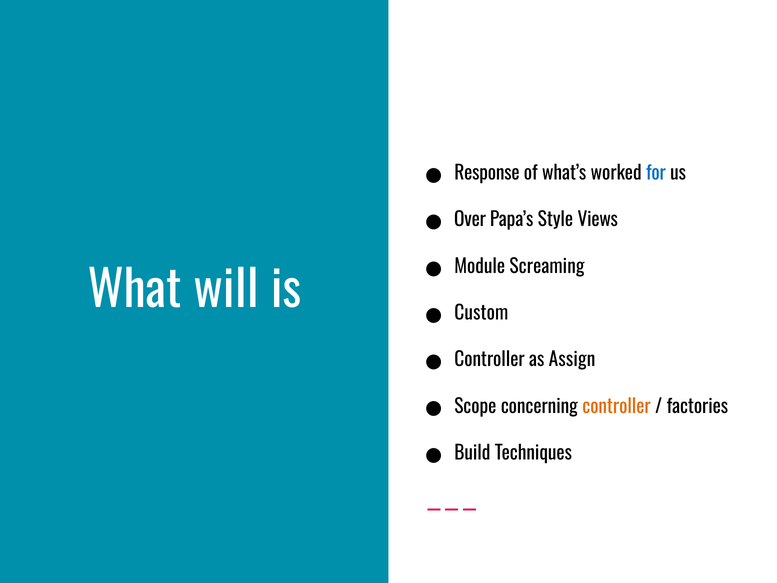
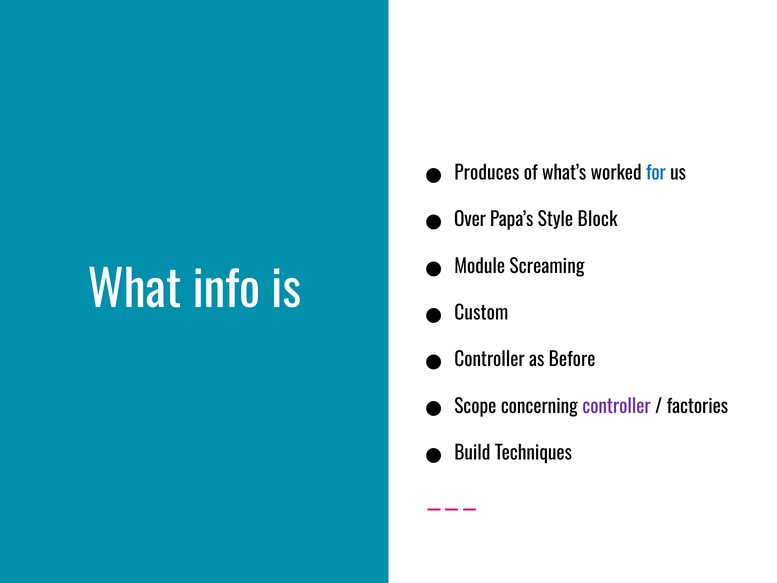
Response: Response -> Produces (487, 173)
Views: Views -> Block (598, 220)
will: will -> info (227, 291)
Assign: Assign -> Before (572, 360)
controller colour: orange -> purple (616, 406)
